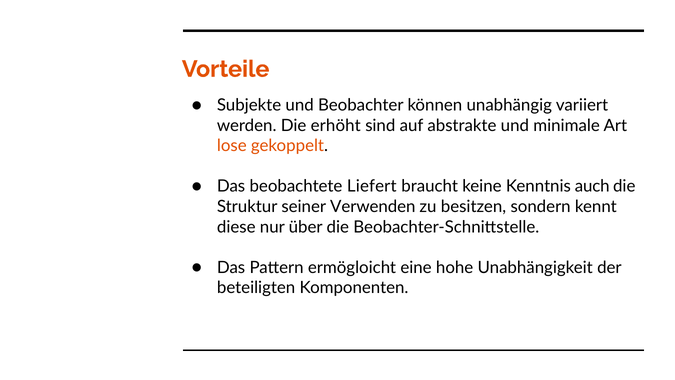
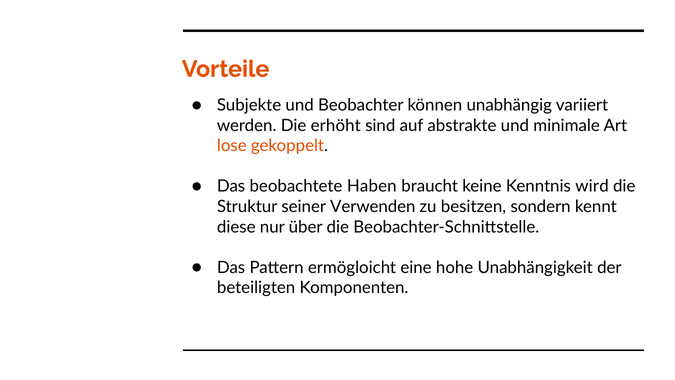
Liefert: Liefert -> Haben (372, 186)
auch: auch -> wird (592, 186)
